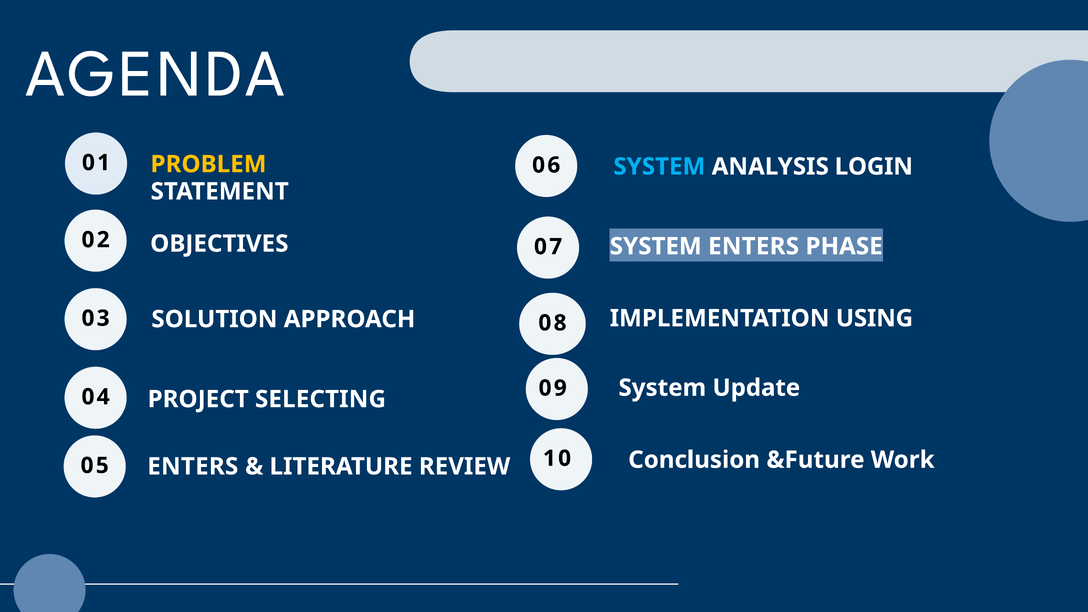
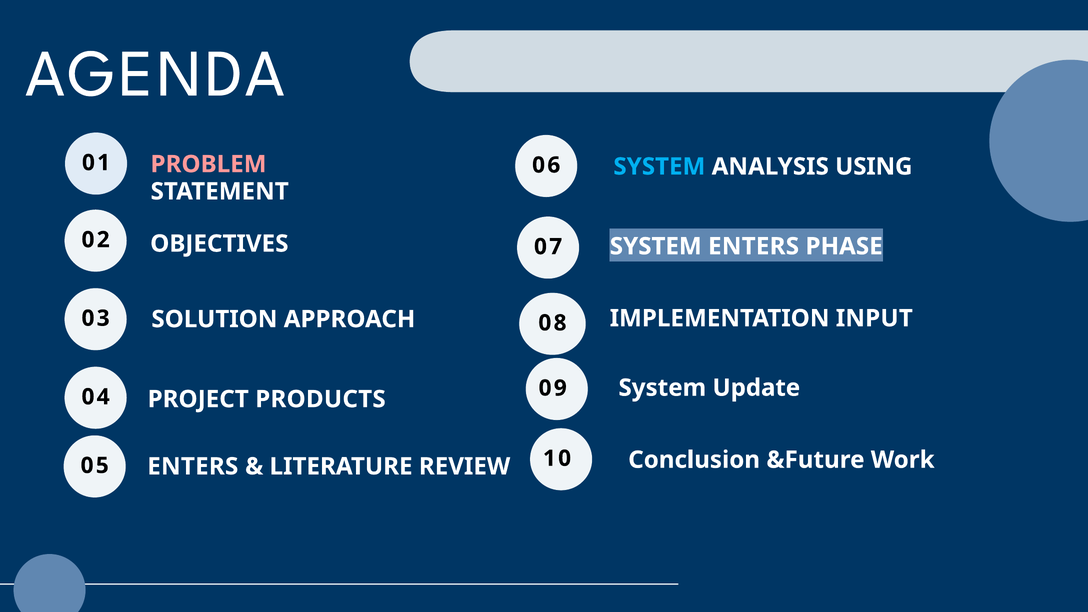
PROBLEM colour: yellow -> pink (209, 164)
LOGIN: LOGIN -> USING (874, 167)
USING: USING -> INPUT (874, 318)
SELECTING: SELECTING -> PRODUCTS (320, 399)
